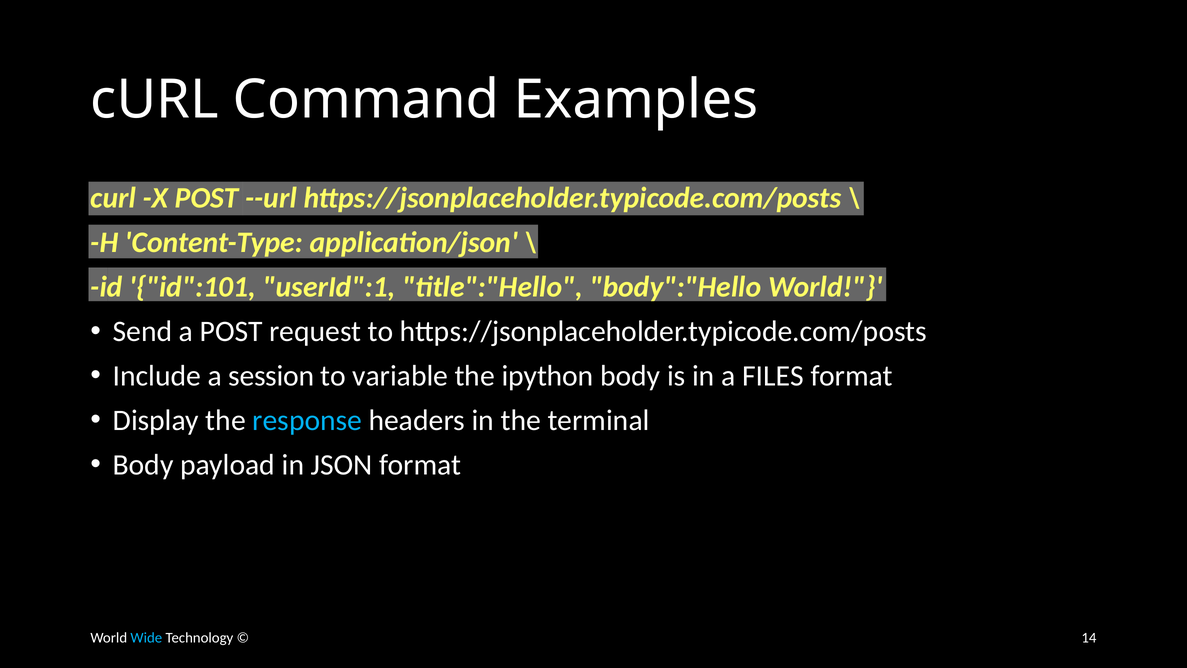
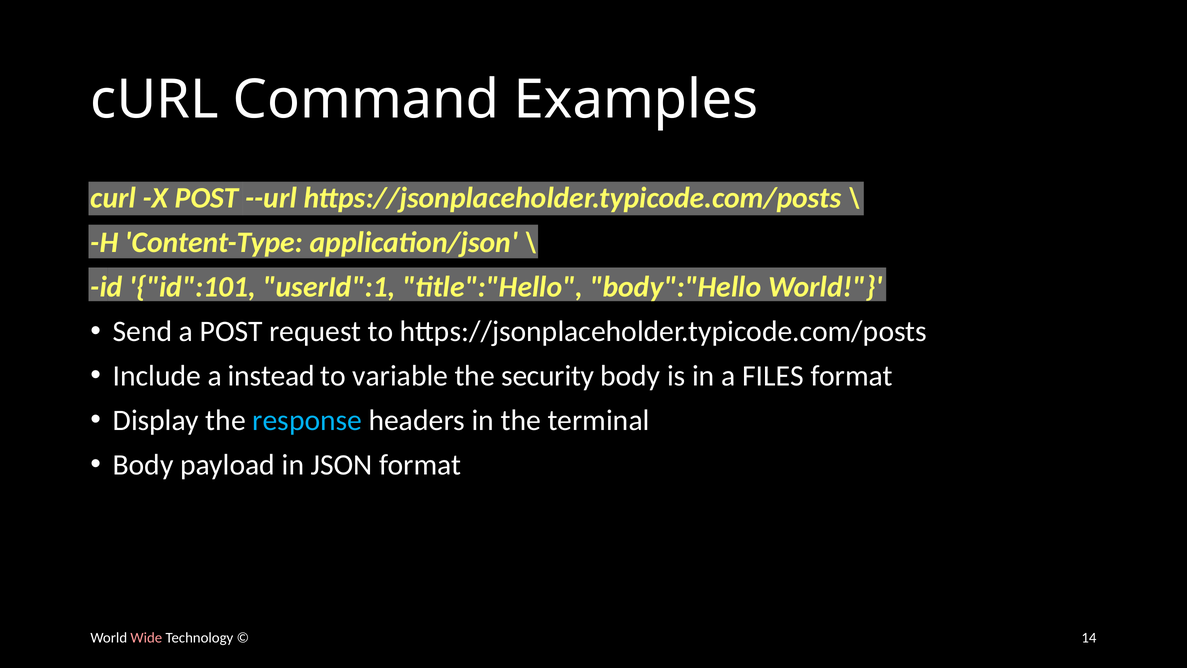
session: session -> instead (271, 376)
ipython: ipython -> security (548, 376)
Wide colour: light blue -> pink (146, 638)
